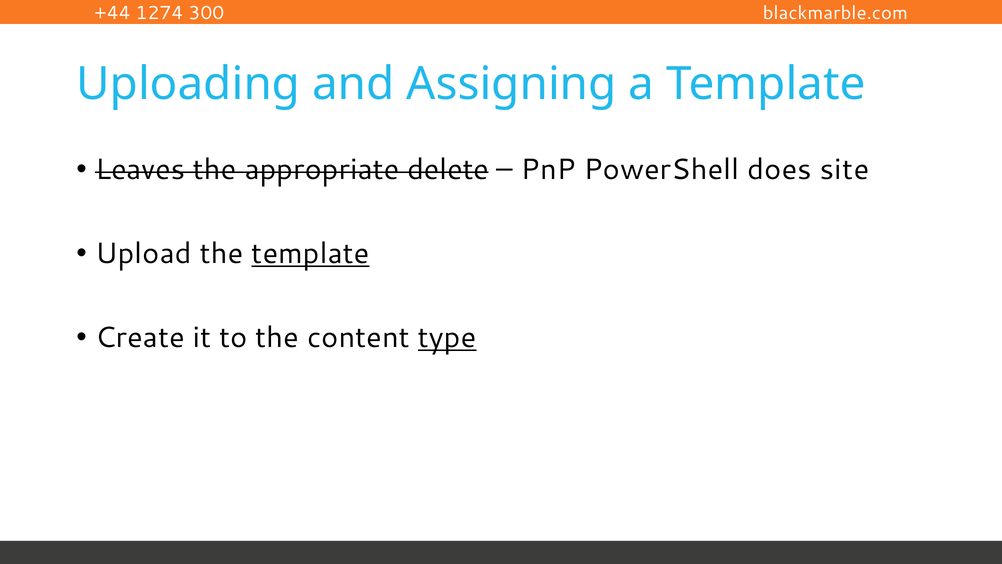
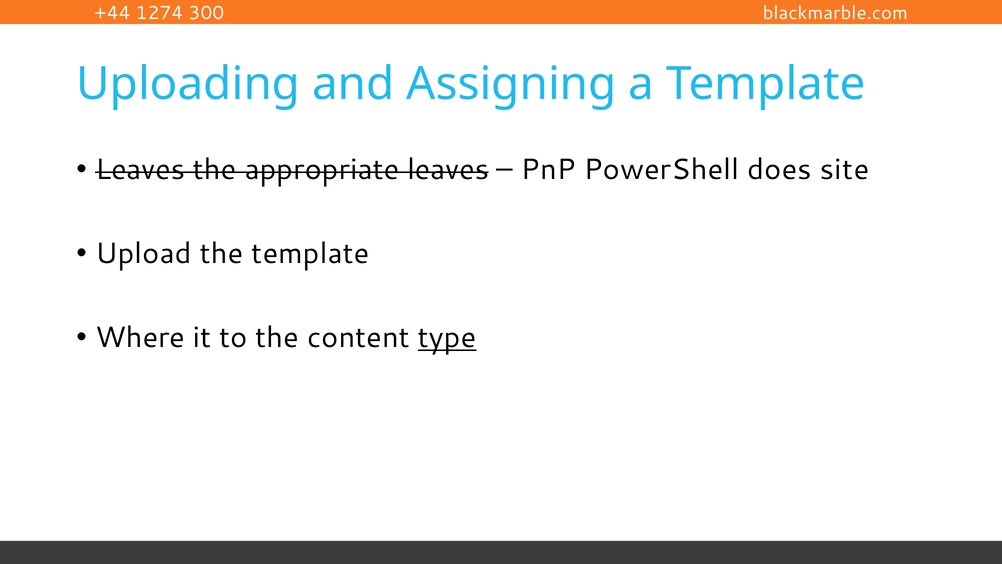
appropriate delete: delete -> leaves (448, 169)
template underline: present -> none (311, 253)
Create: Create -> Where (140, 337)
